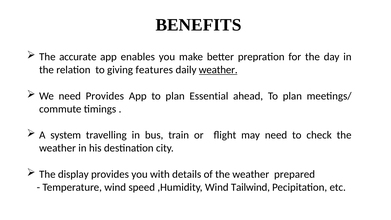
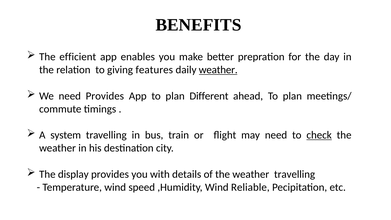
accurate: accurate -> efficient (78, 57)
Essential: Essential -> Different (209, 96)
check underline: none -> present (319, 135)
weather prepared: prepared -> travelling (295, 174)
Tailwind: Tailwind -> Reliable (250, 187)
